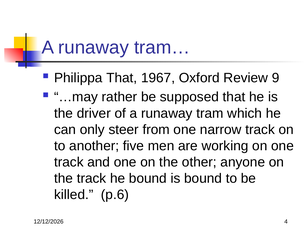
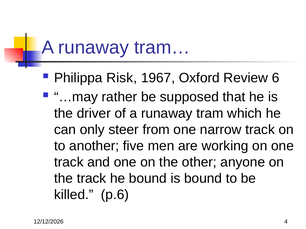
Philippa That: That -> Risk (122, 78)
9: 9 -> 6 (276, 78)
